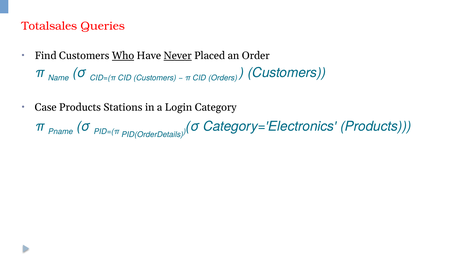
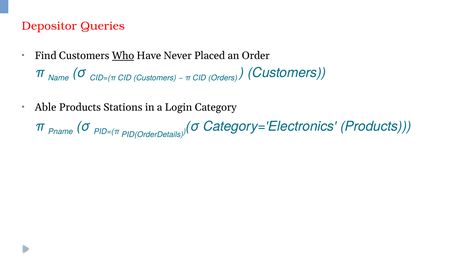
Totalsales: Totalsales -> Depositor (49, 26)
Never underline: present -> none (178, 56)
Case: Case -> Able (46, 107)
